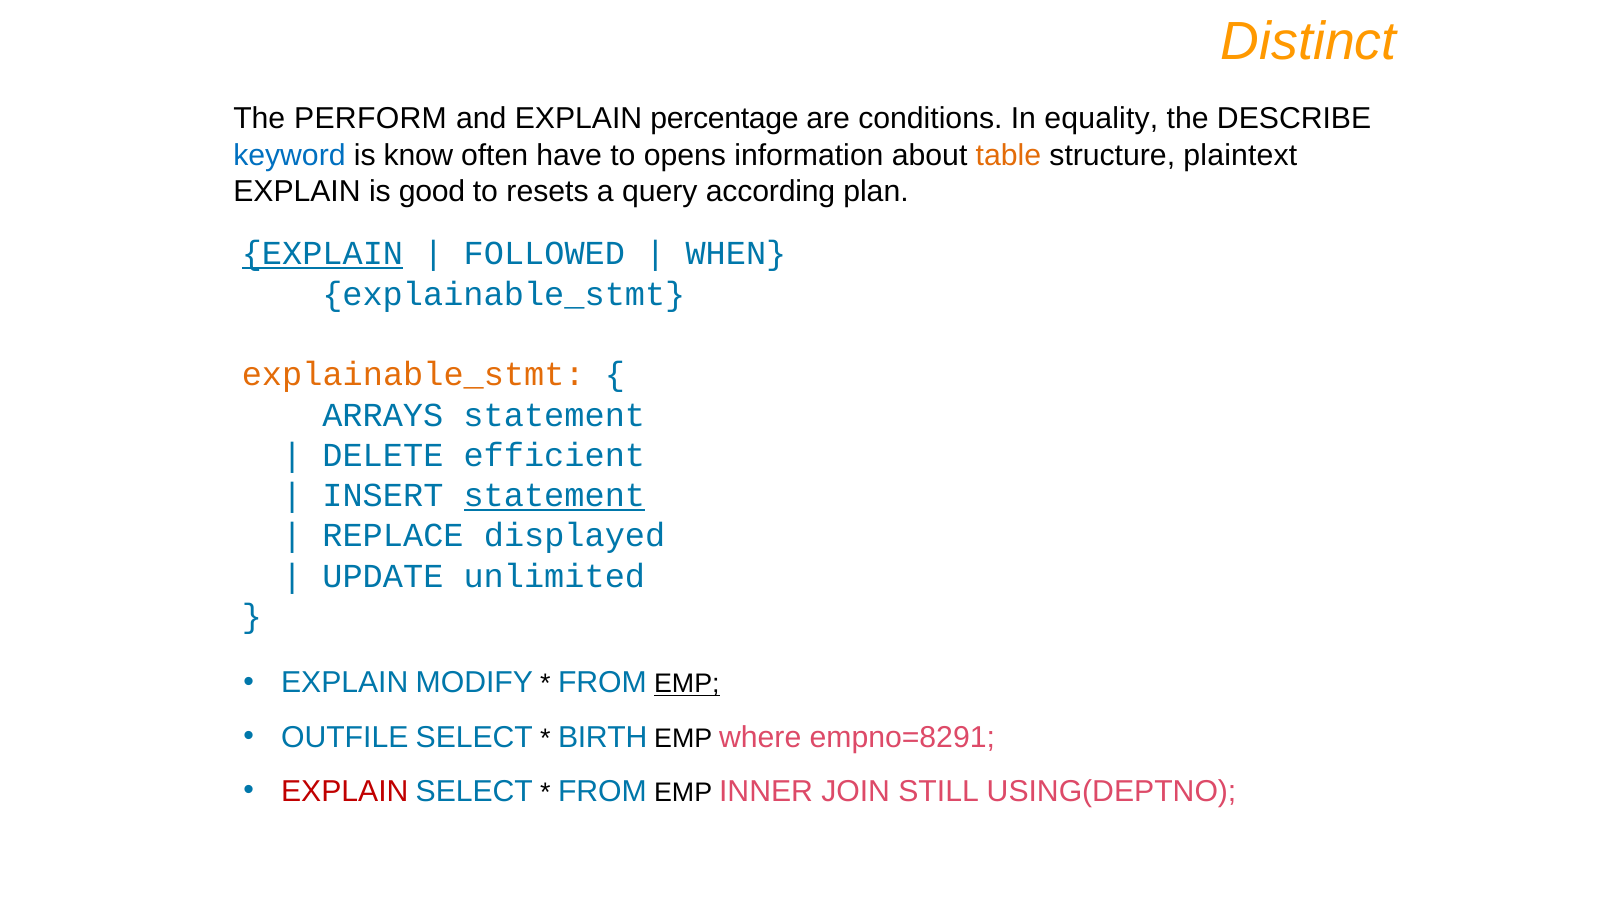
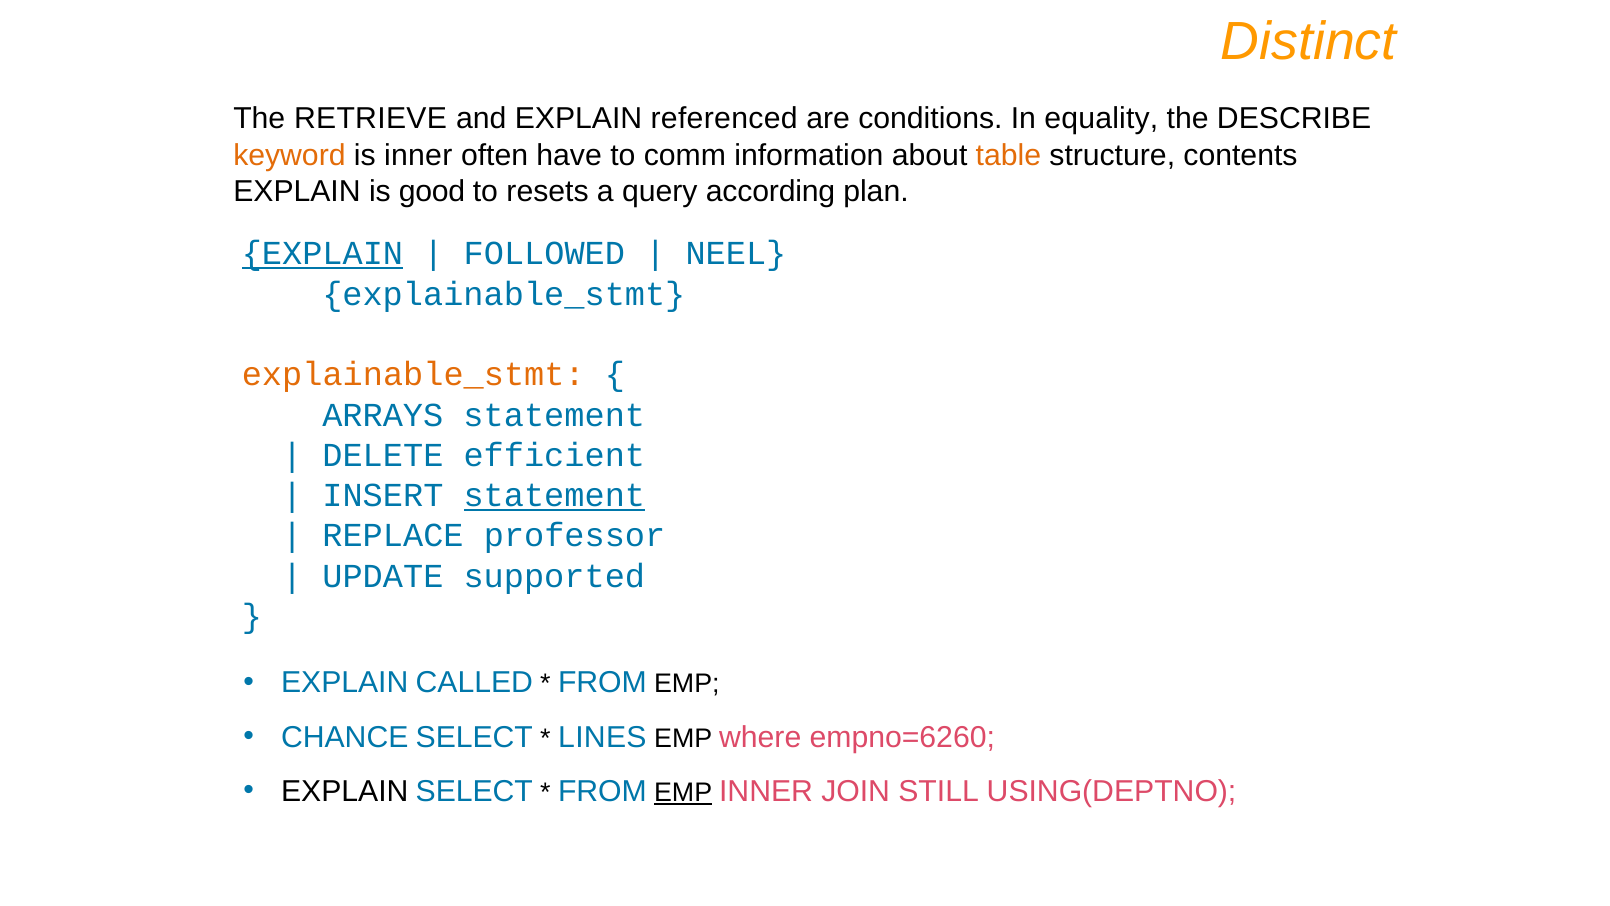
PERFORM: PERFORM -> RETRIEVE (370, 119)
percentage: percentage -> referenced (724, 119)
keyword colour: blue -> orange (289, 155)
is know: know -> inner (418, 155)
opens: opens -> comm (685, 155)
plaintext: plaintext -> contents (1240, 155)
WHEN: WHEN -> NEEL (736, 254)
displayed: displayed -> professor (575, 536)
unlimited: unlimited -> supported (554, 576)
MODIFY: MODIFY -> CALLED (474, 683)
EMP underline: present -> none (687, 684)
OUTFILE: OUTFILE -> CHANCE (345, 737)
BIRTH: BIRTH -> LINES (602, 737)
empno=8291: empno=8291 -> empno=6260 (902, 737)
EXPLAIN colour: red -> black (345, 791)
EMP underline: none -> present (683, 792)
